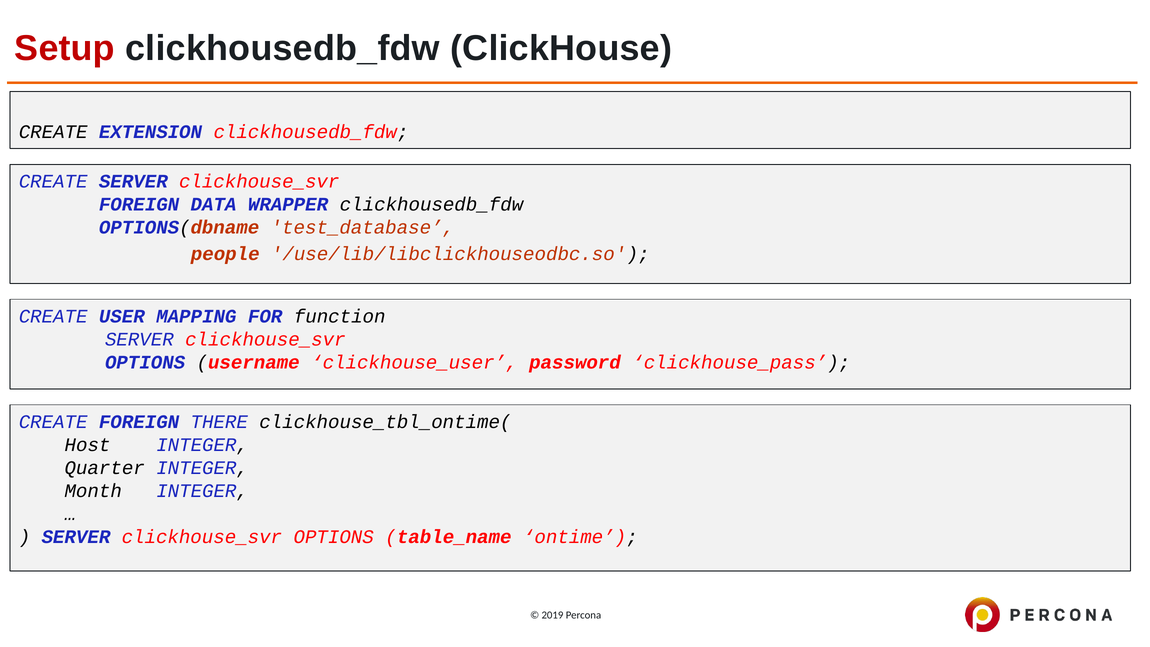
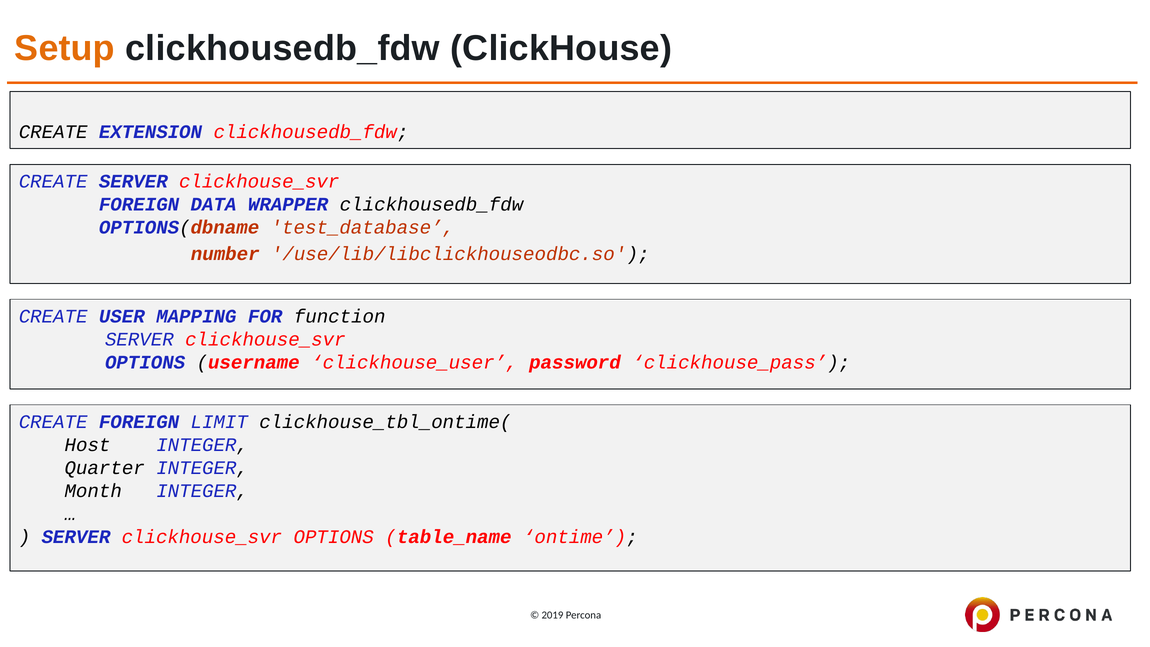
Setup colour: red -> orange (65, 48)
people: people -> number (225, 254)
THERE: THERE -> LIMIT (219, 422)
